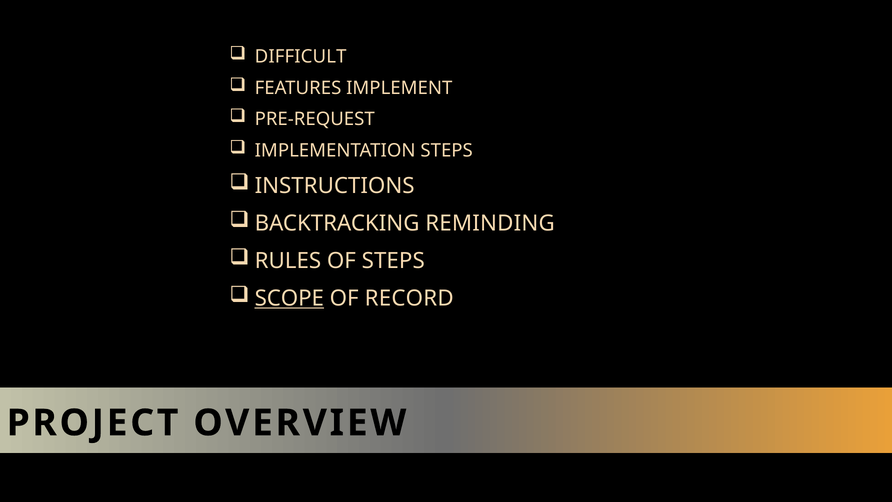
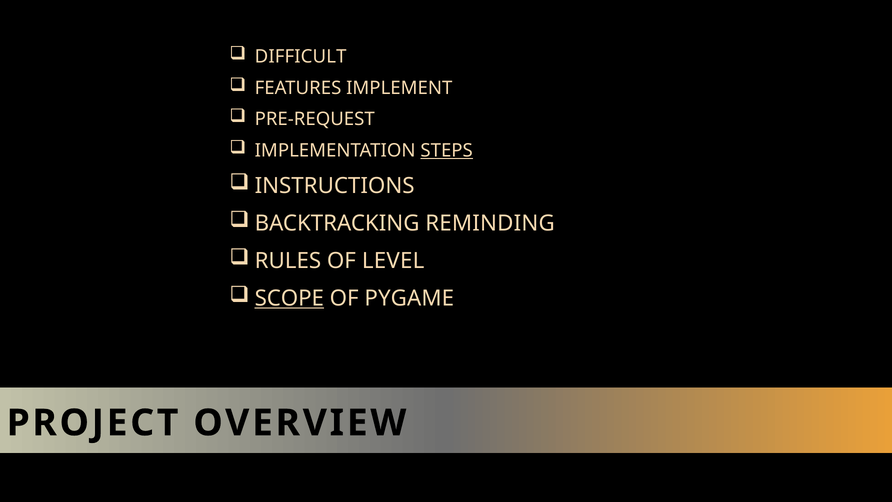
STEPS underline: none -> present (447, 150)
OF STEPS: STEPS -> LEVEL (393, 261)
RECORD: RECORD -> PYGAME (409, 298)
